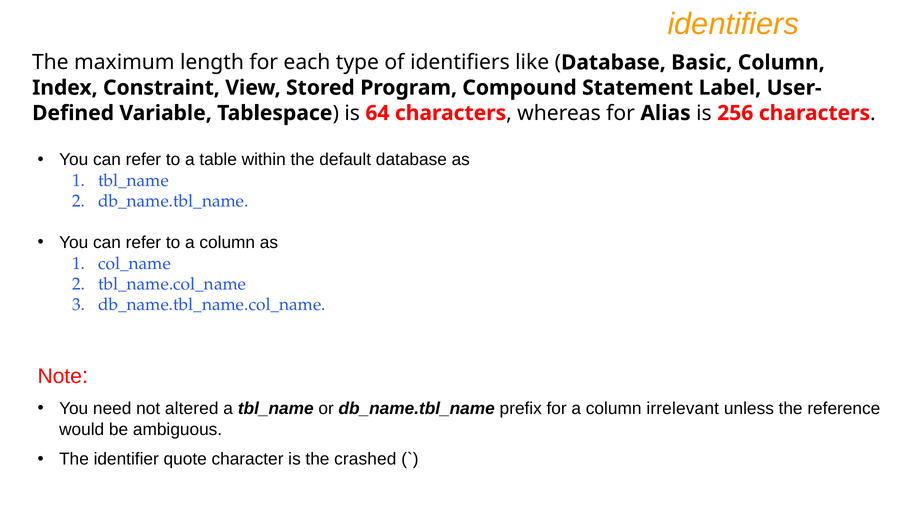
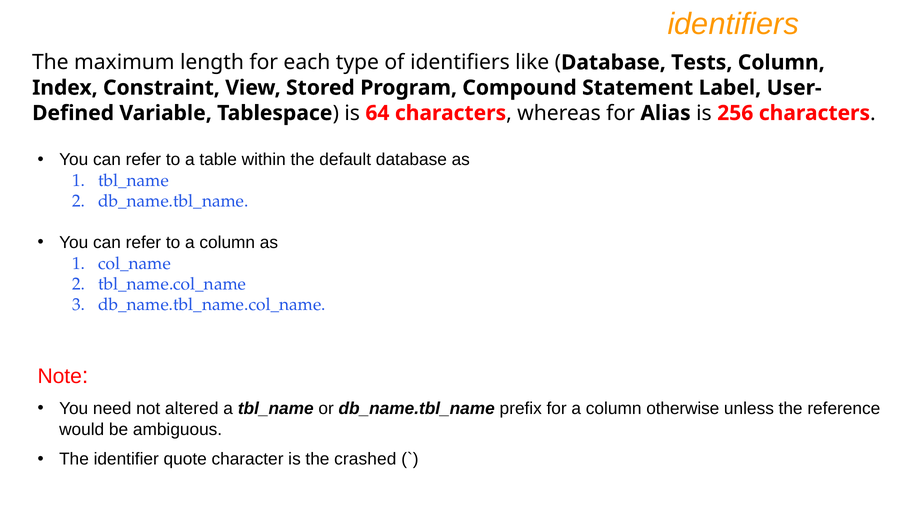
Basic: Basic -> Tests (702, 62)
irrelevant: irrelevant -> otherwise (683, 409)
